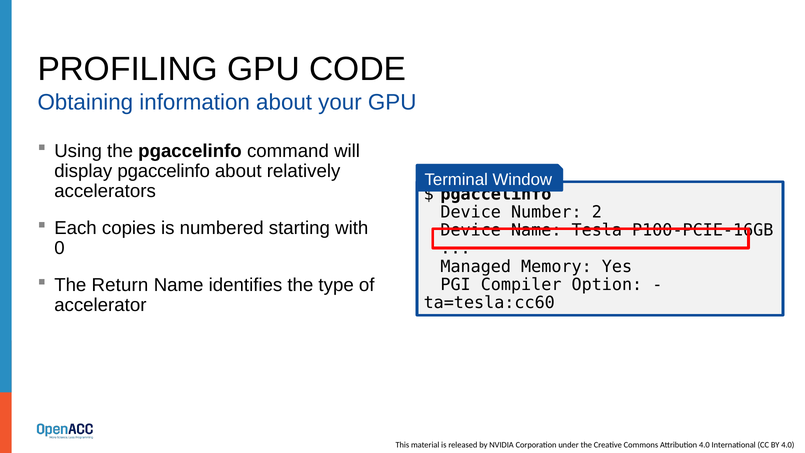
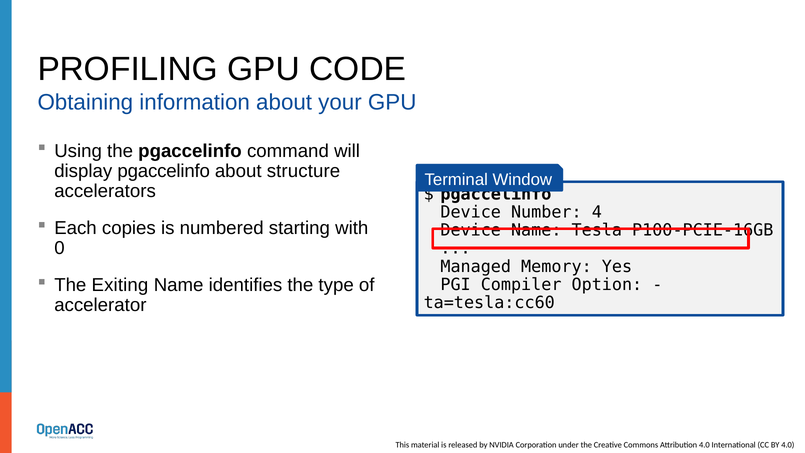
relatively: relatively -> structure (303, 171)
2: 2 -> 4 (597, 212)
Return: Return -> Exiting (120, 285)
